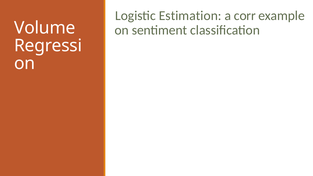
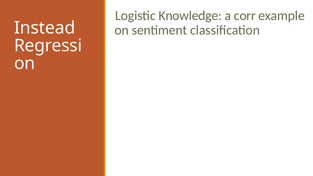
Estimation: Estimation -> Knowledge (190, 16)
Volume: Volume -> Instead (45, 28)
